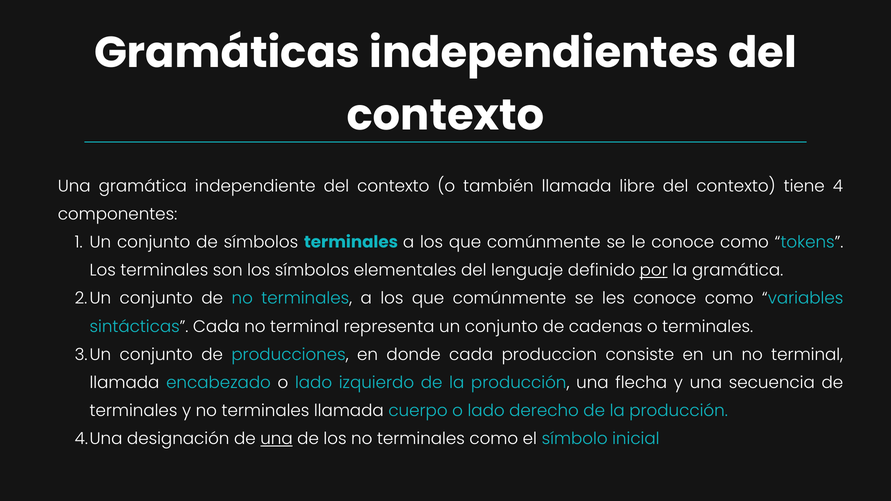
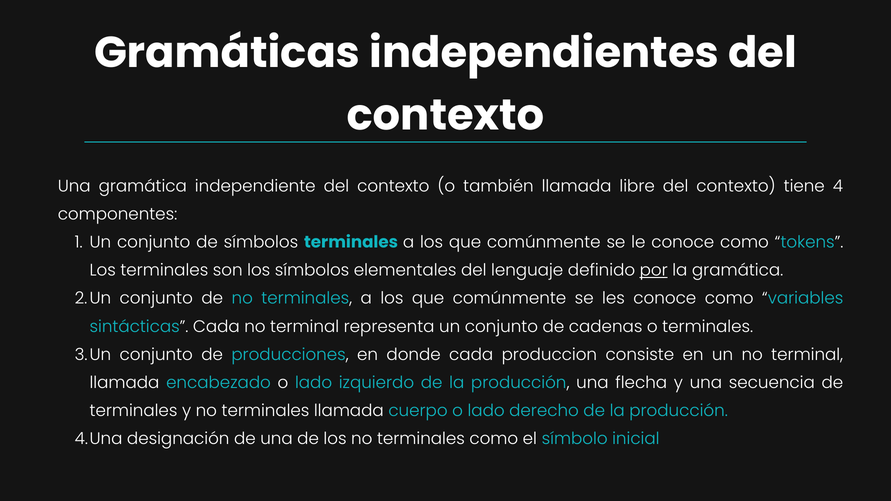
una underline: present -> none (276, 439)
